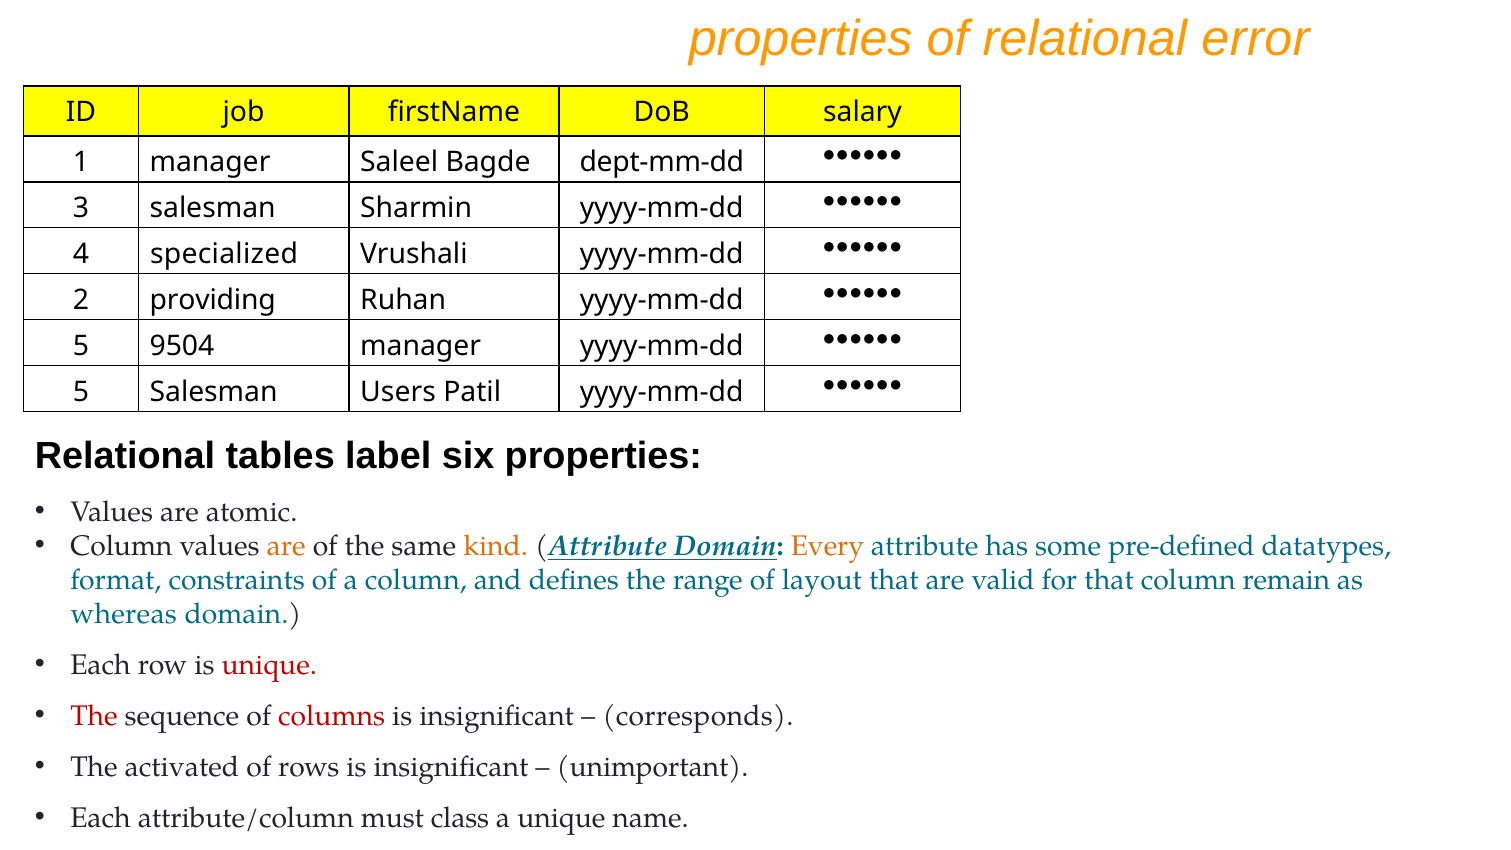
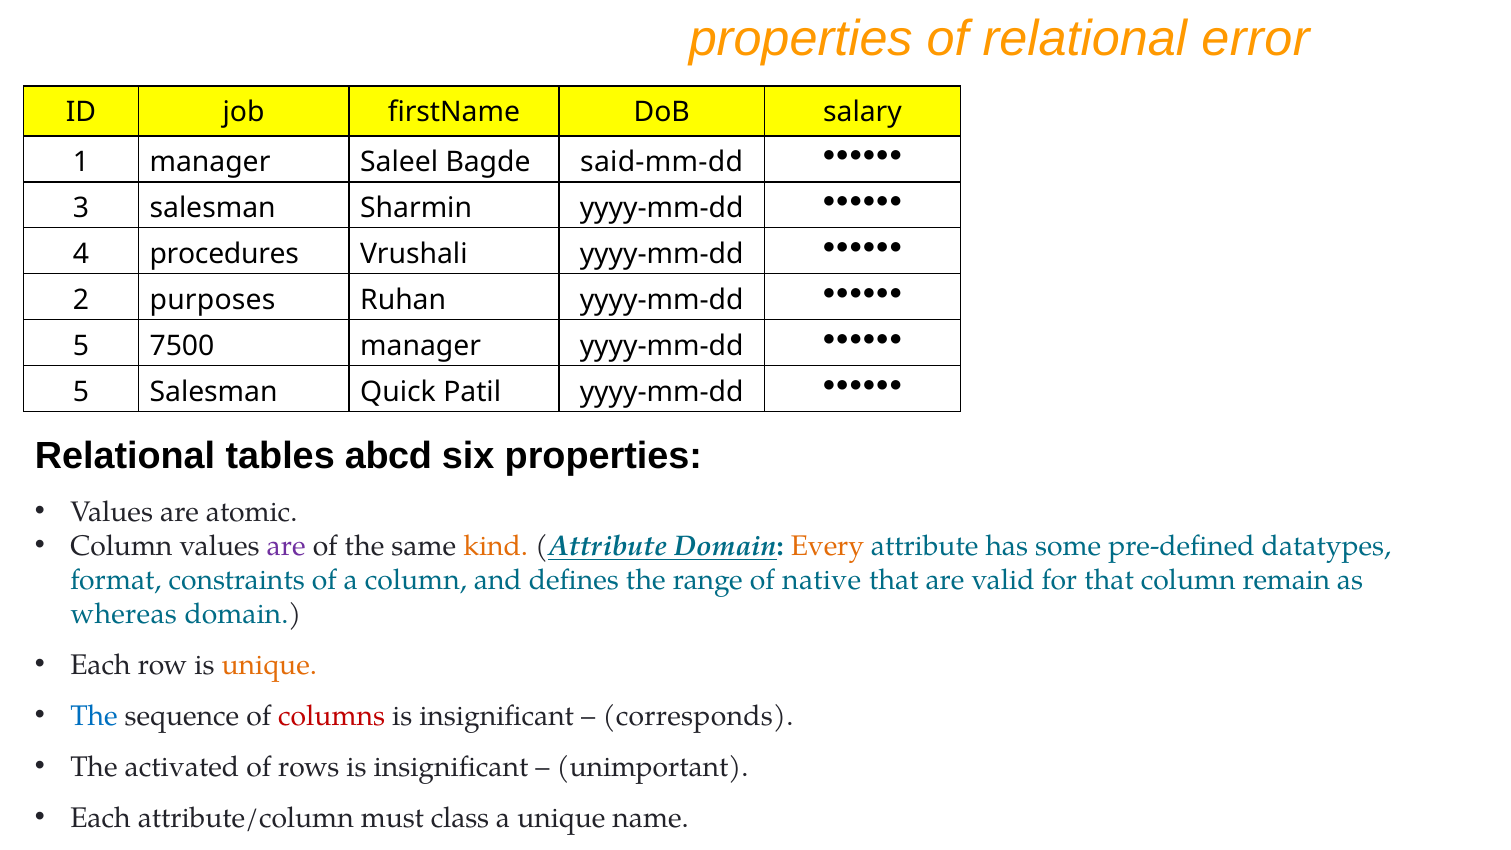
dept-mm-dd: dept-mm-dd -> said-mm-dd (662, 162)
specialized: specialized -> procedures (224, 254)
providing: providing -> purposes (213, 300)
9504: 9504 -> 7500 (182, 346)
Users: Users -> Quick (398, 392)
label: label -> abcd (388, 456)
are colour: orange -> purple (286, 546)
layout: layout -> native (822, 580)
unique colour: red -> orange (269, 665)
The colour: red -> blue (94, 716)
